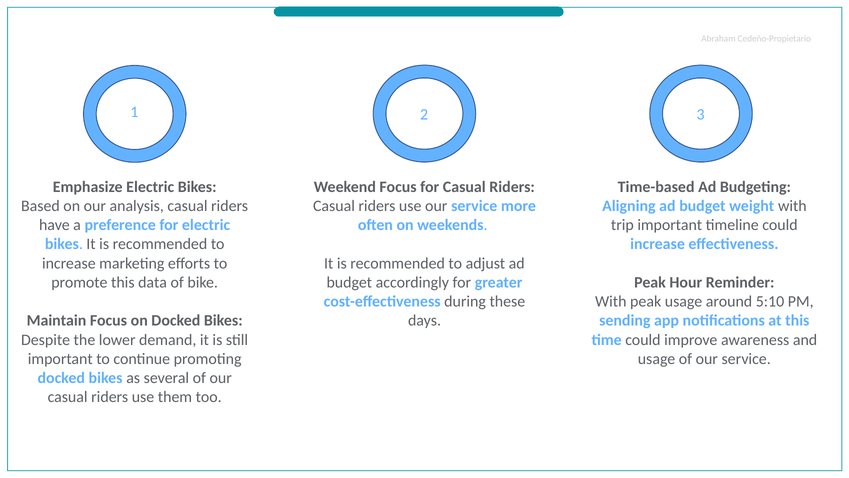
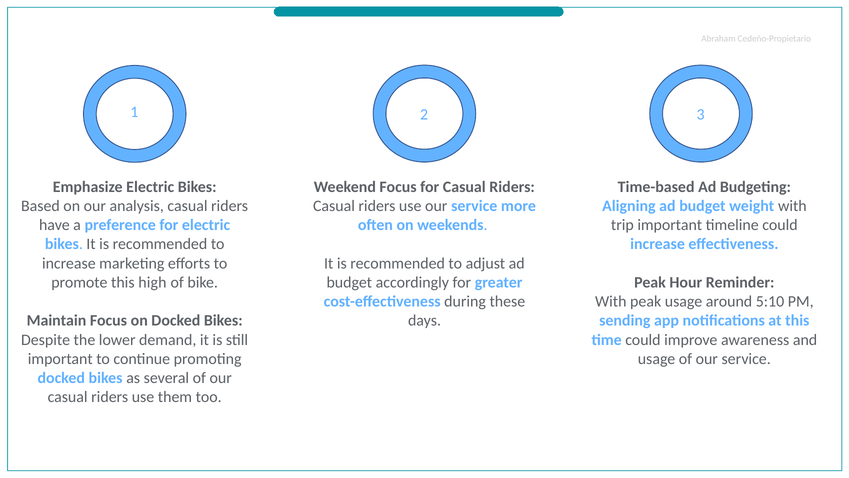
data: data -> high (152, 282)
